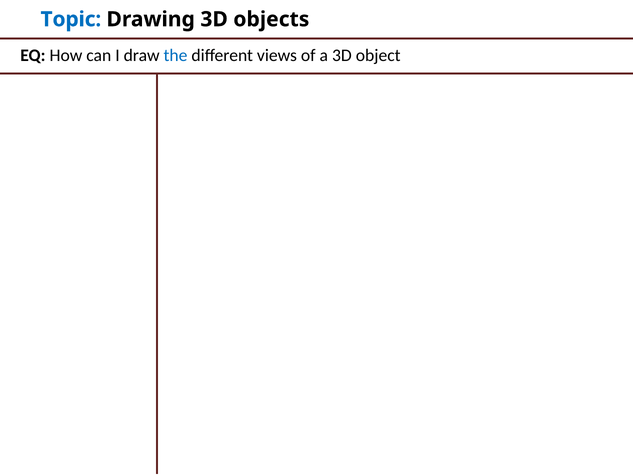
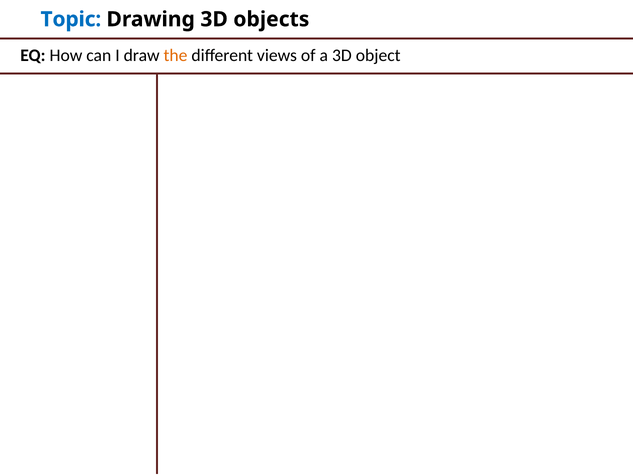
the colour: blue -> orange (176, 56)
